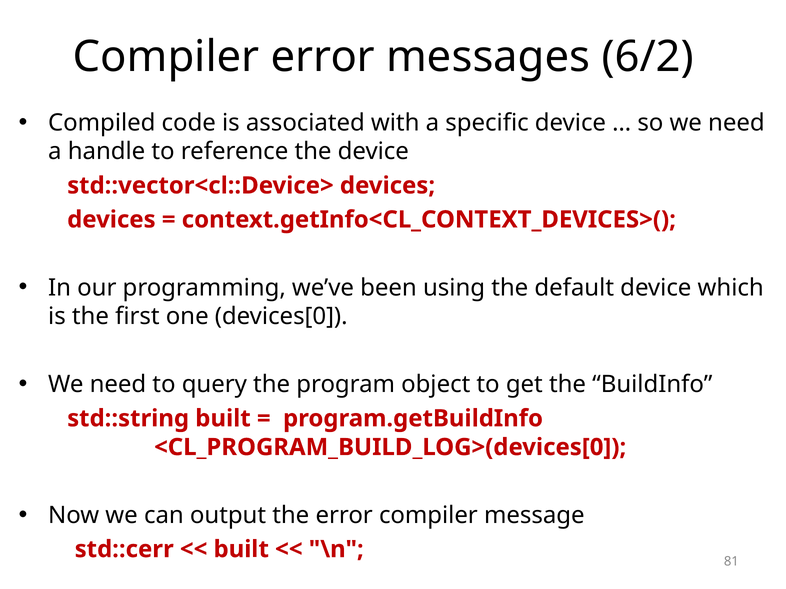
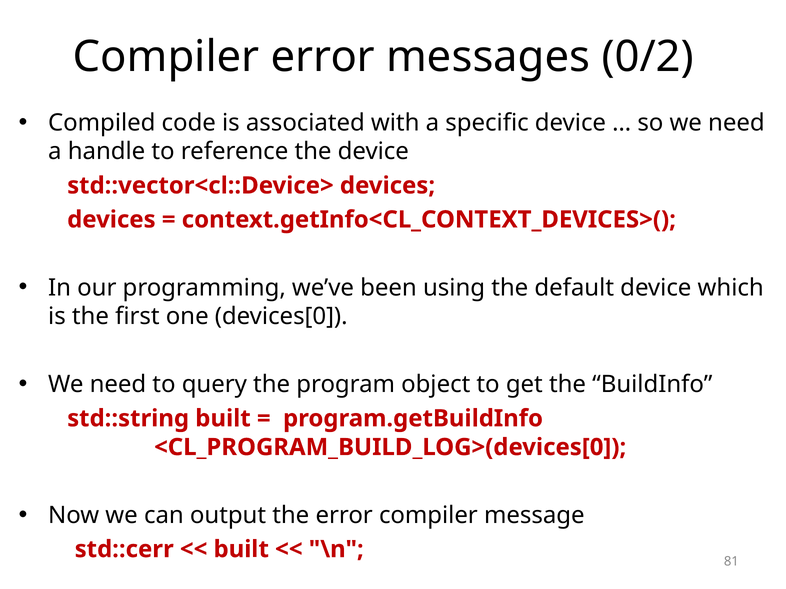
6/2: 6/2 -> 0/2 (648, 57)
